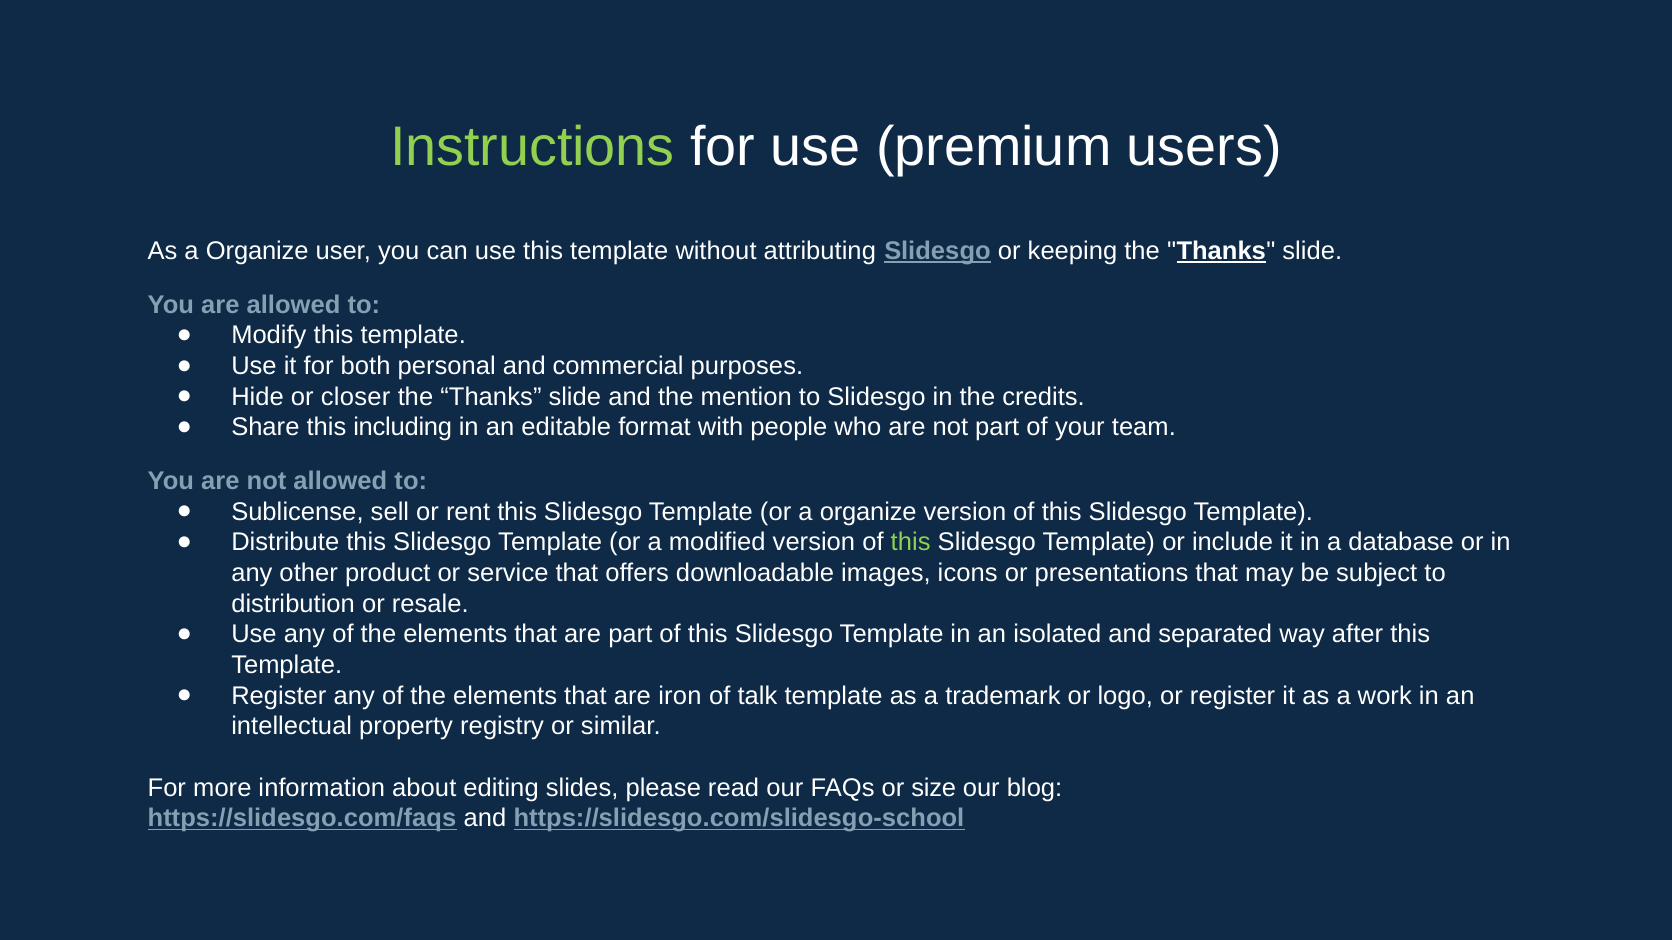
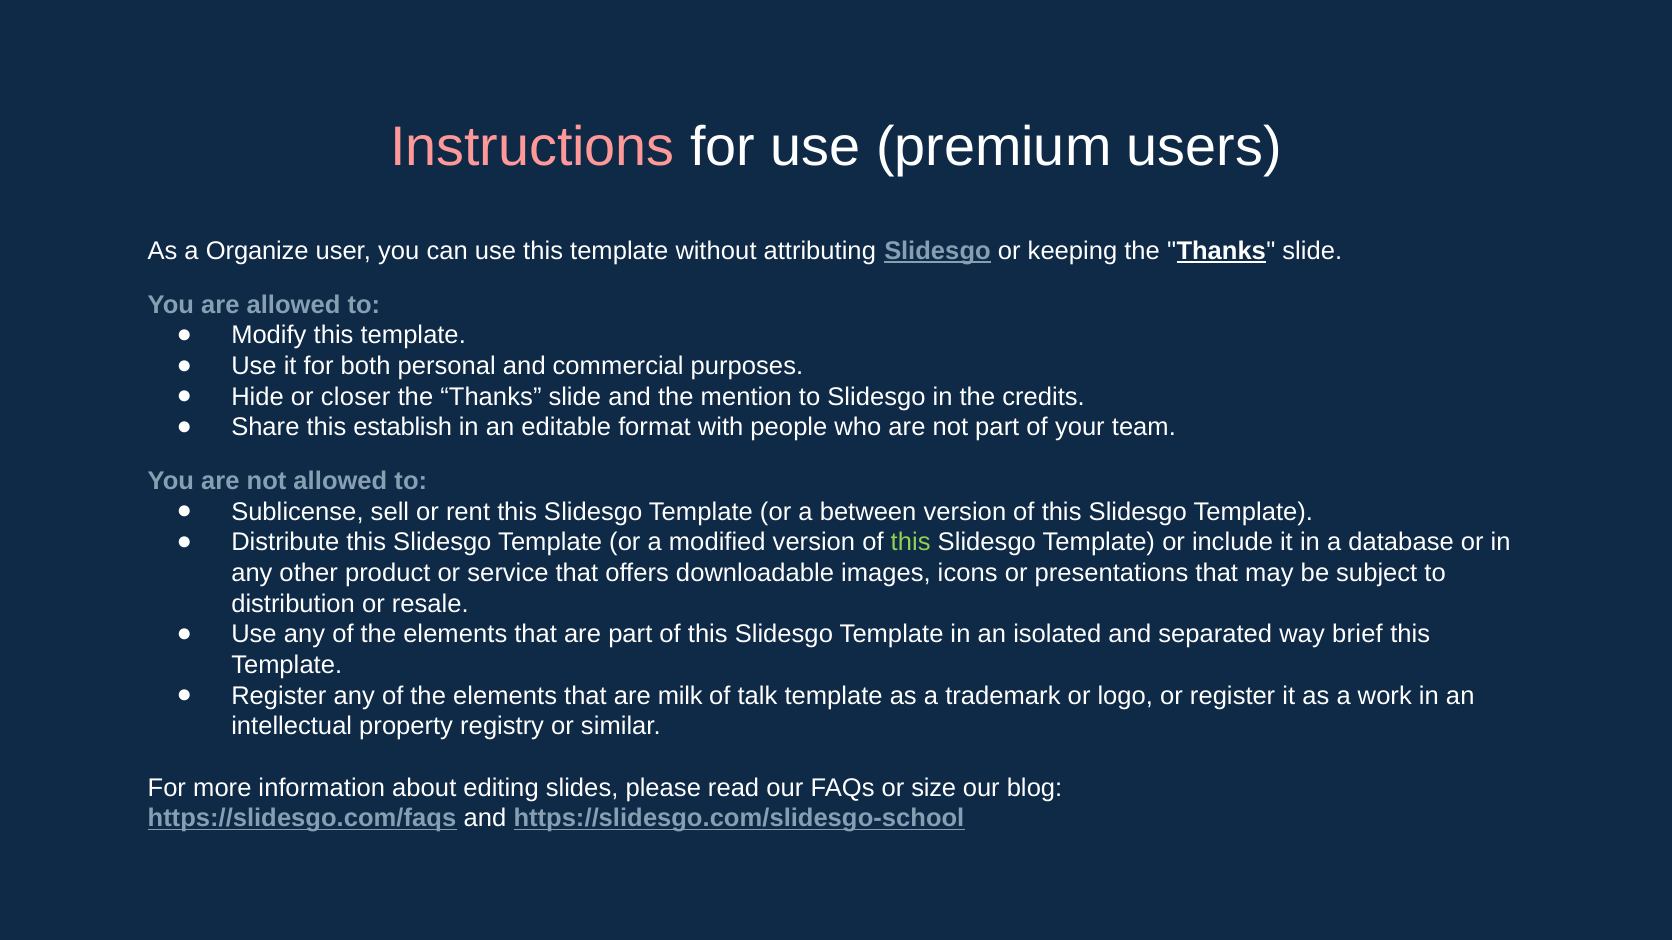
Instructions colour: light green -> pink (532, 147)
including: including -> establish (403, 428)
or a organize: organize -> between (868, 512)
after: after -> brief (1357, 635)
iron: iron -> milk (680, 696)
